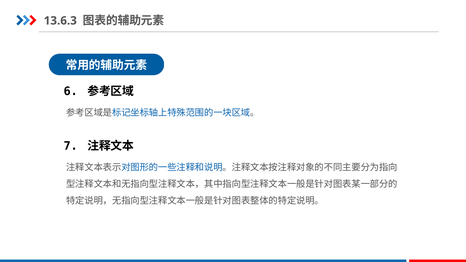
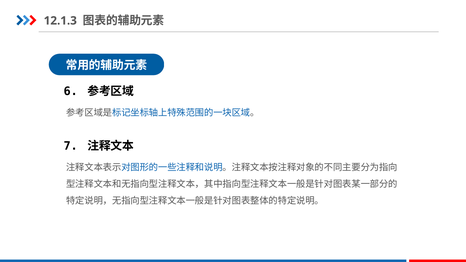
13.6.3: 13.6.3 -> 12.1.3 (60, 21)
